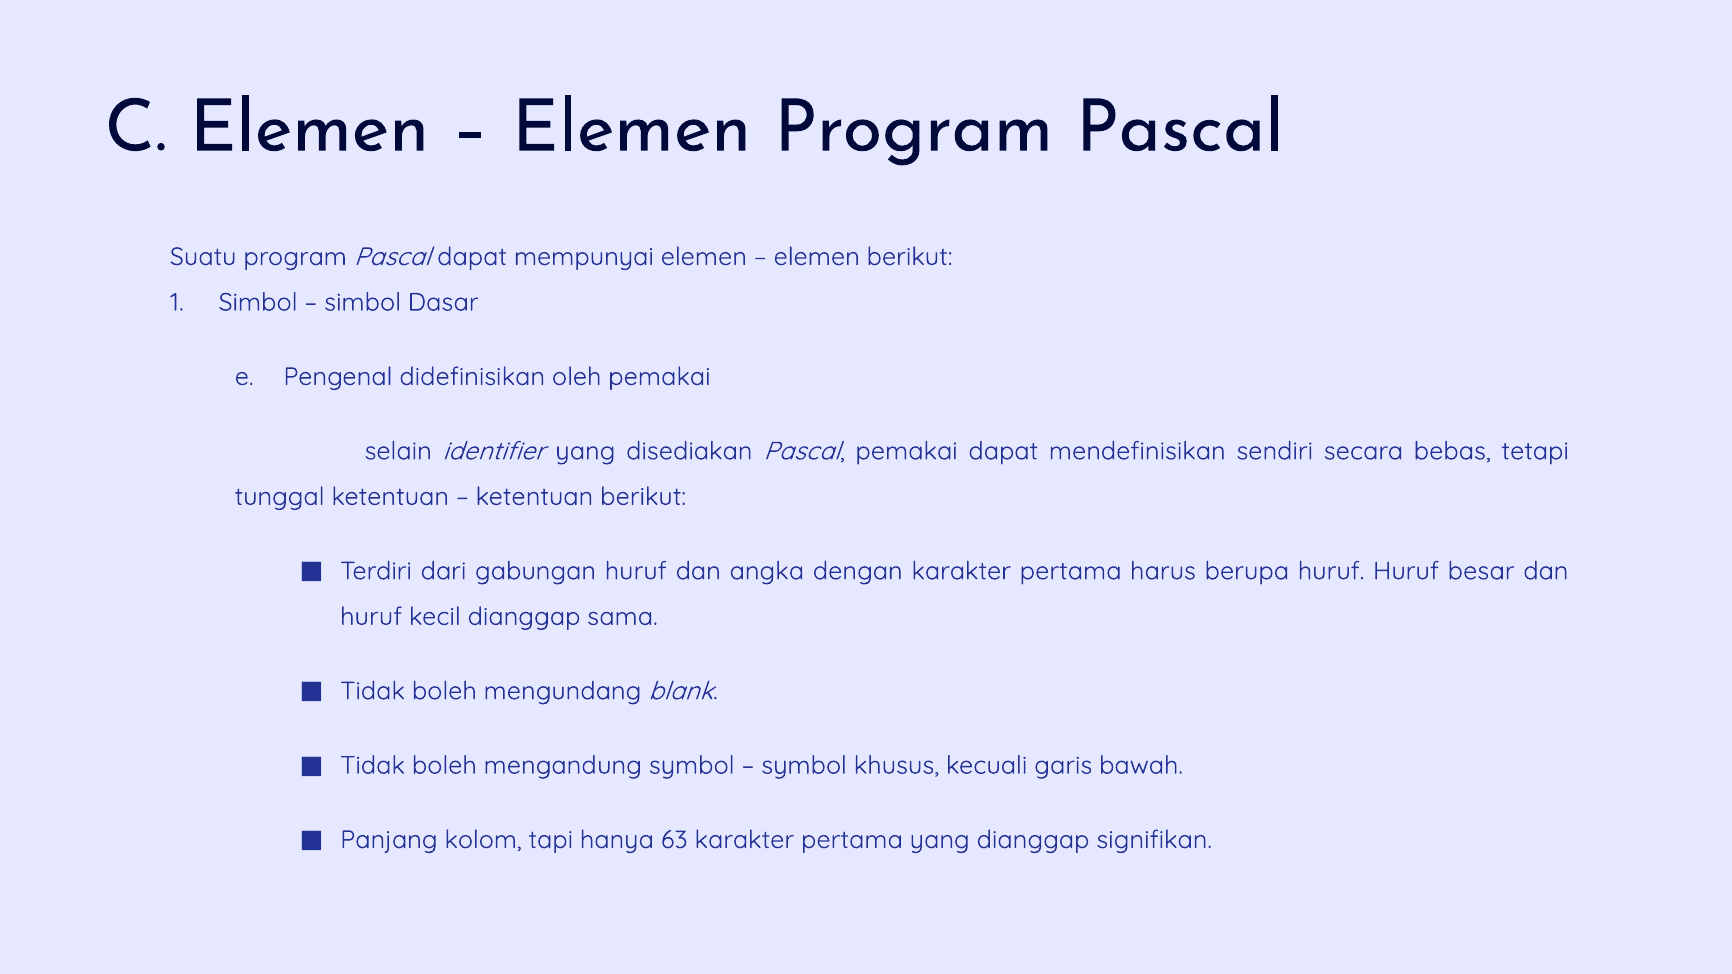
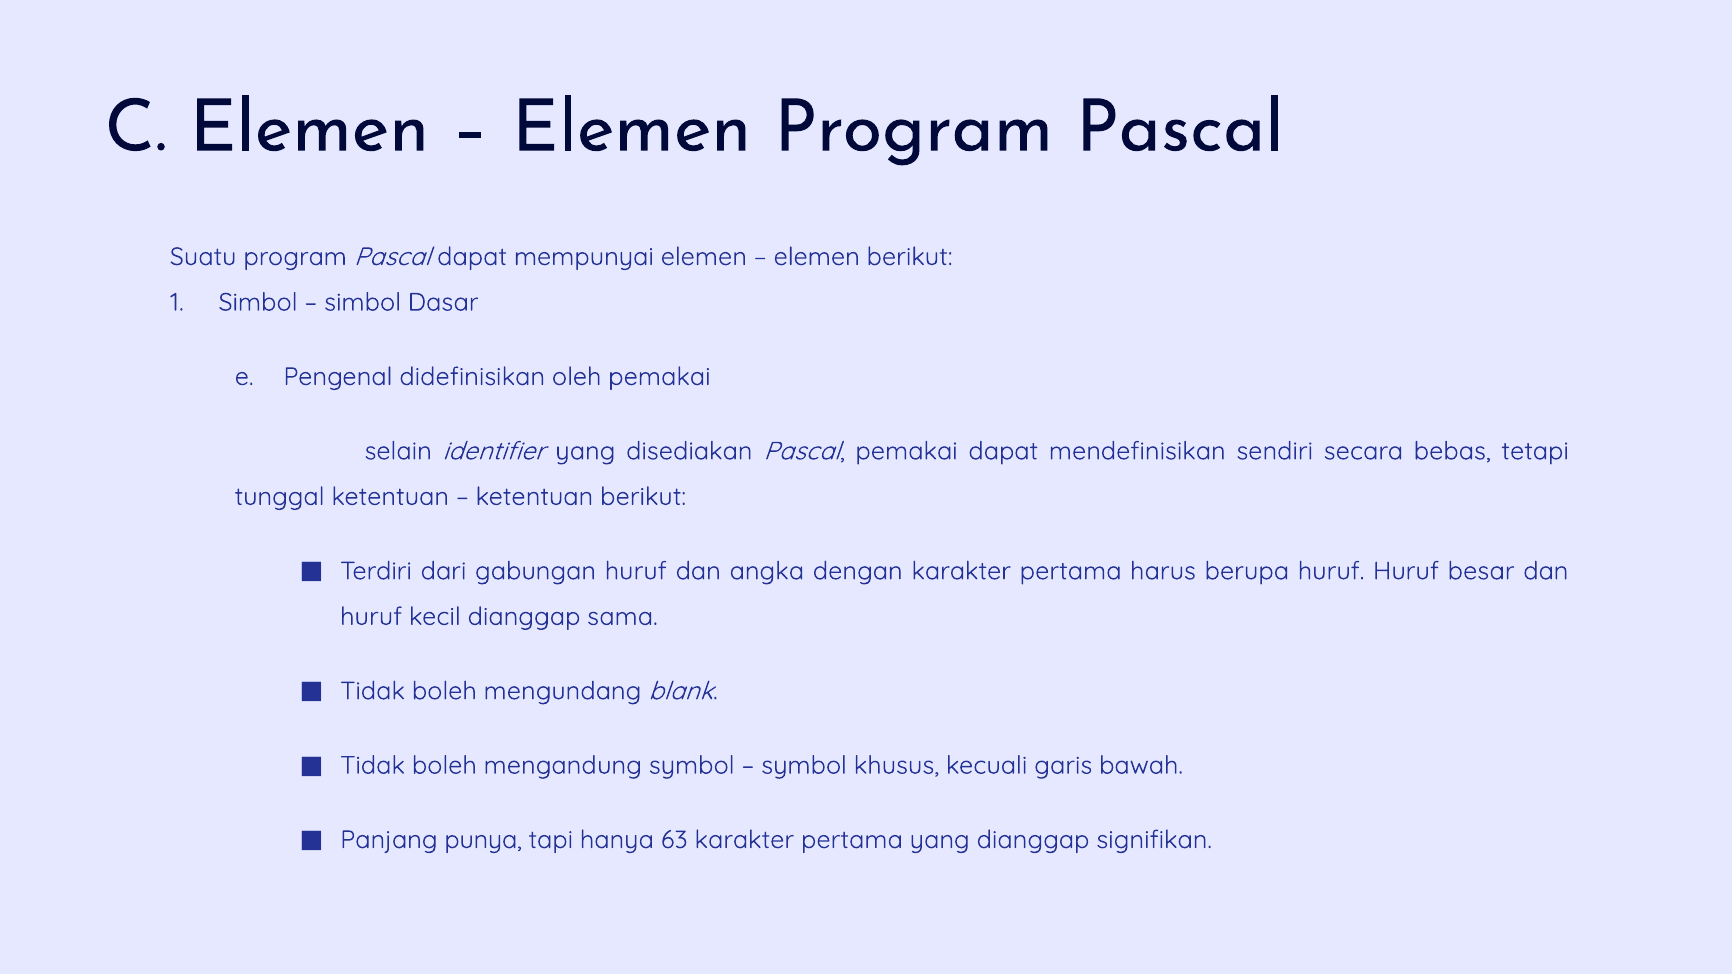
kolom: kolom -> punya (483, 840)
